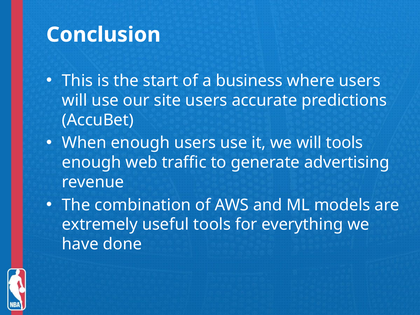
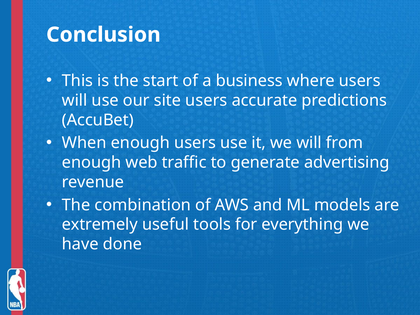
will tools: tools -> from (344, 143)
